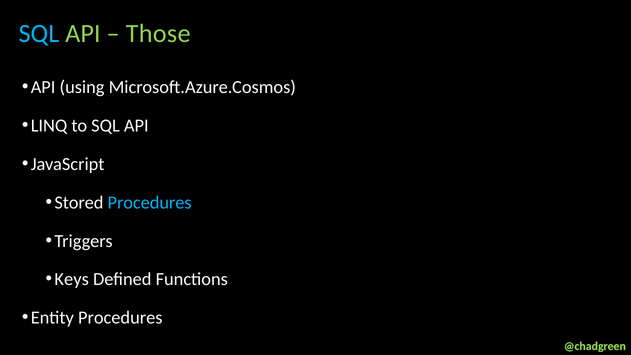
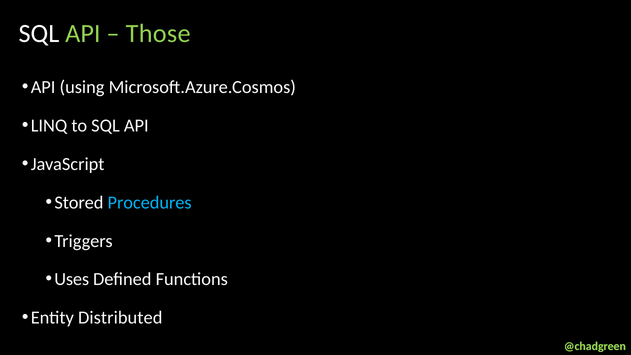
SQL colour: light blue -> white (39, 33)
Keys: Keys -> Uses (72, 279)
Entity Procedures: Procedures -> Distributed (120, 318)
